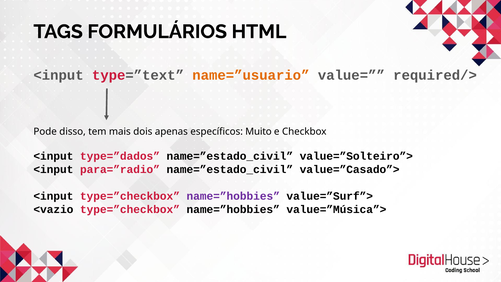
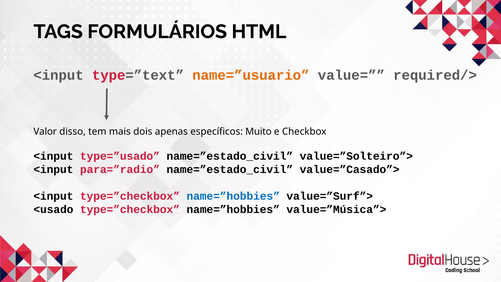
Pode: Pode -> Valor (45, 132)
type=”dados: type=”dados -> type=”usado (120, 156)
name=”hobbies colour: purple -> blue (233, 196)
<vazio: <vazio -> <usado (53, 209)
